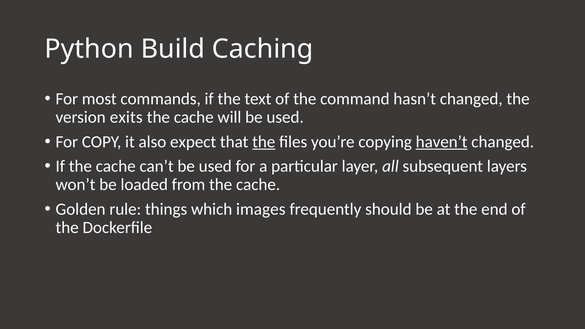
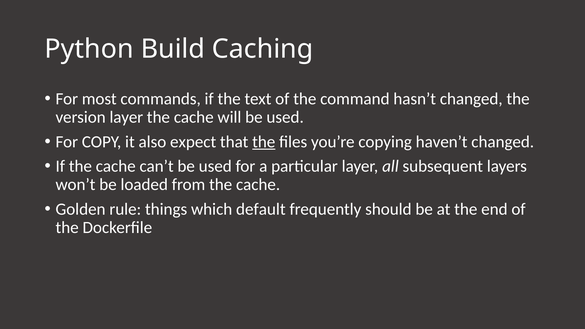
version exits: exits -> layer (126, 117)
haven’t underline: present -> none (442, 142)
images: images -> default (261, 209)
